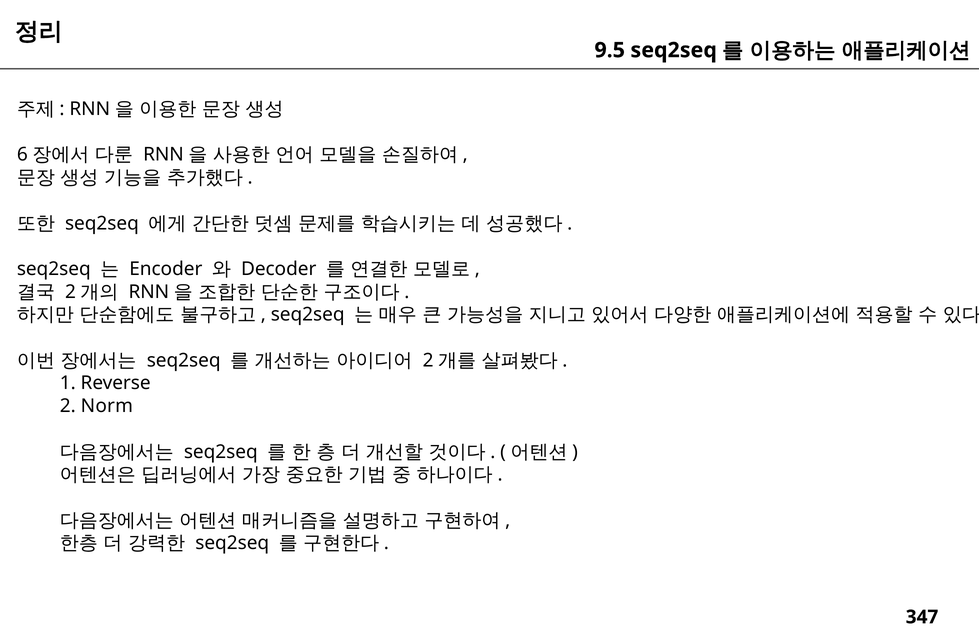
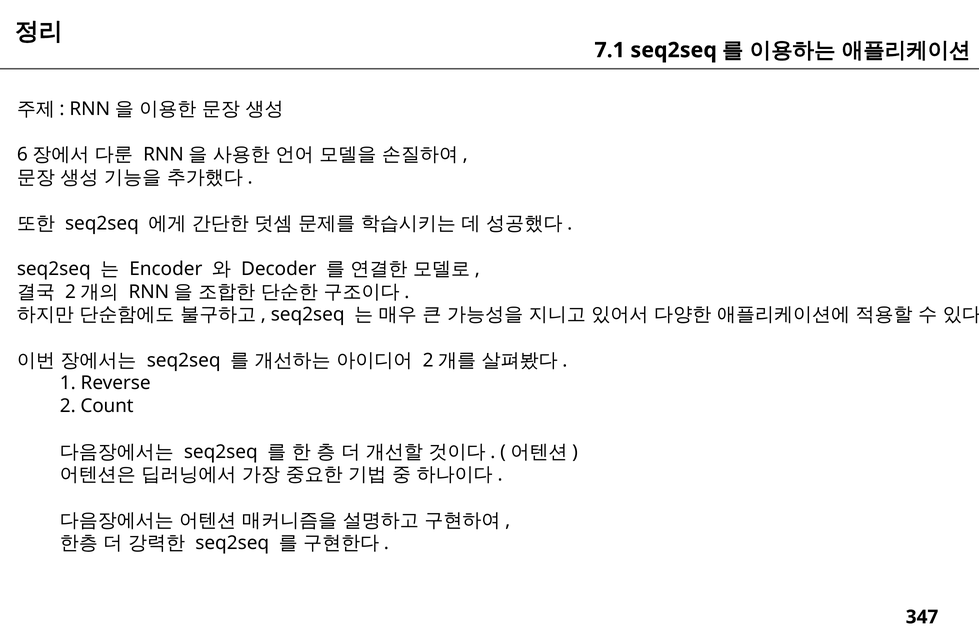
9.5: 9.5 -> 7.1 (610, 50)
Norm: Norm -> Count (107, 406)
